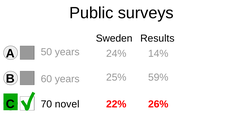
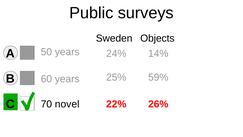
Sweden Results: Results -> Objects (157, 38)
